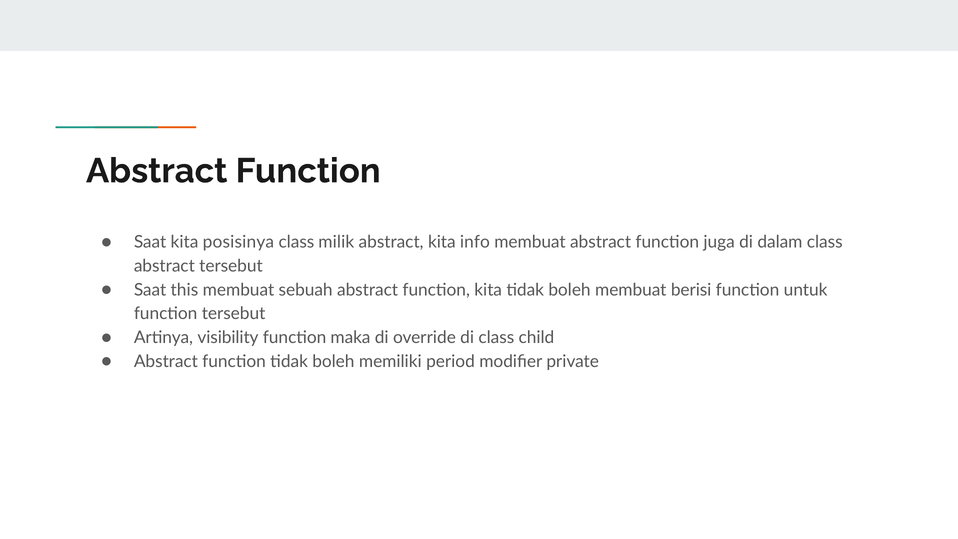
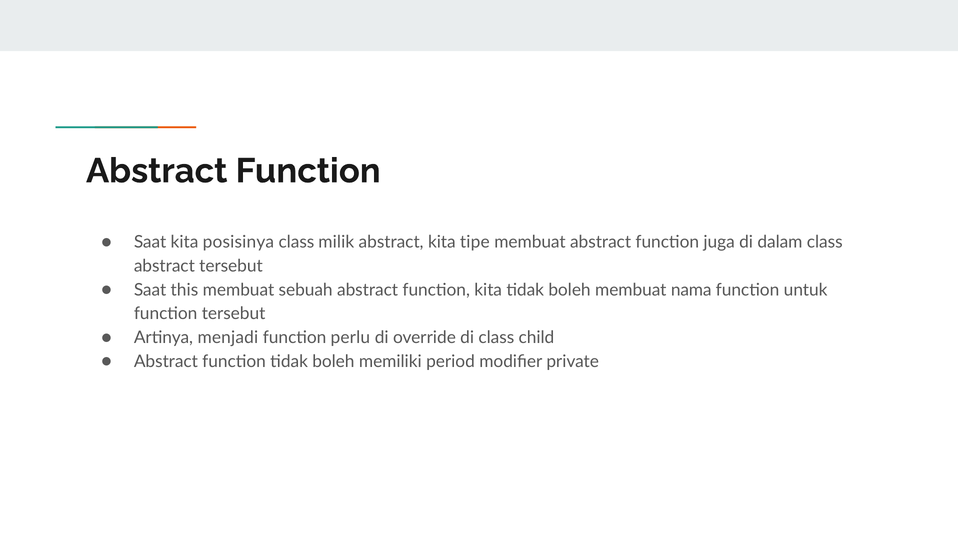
info: info -> tipe (475, 242)
berisi: berisi -> nama (691, 290)
visibility: visibility -> menjadi (228, 338)
maka: maka -> perlu (350, 338)
